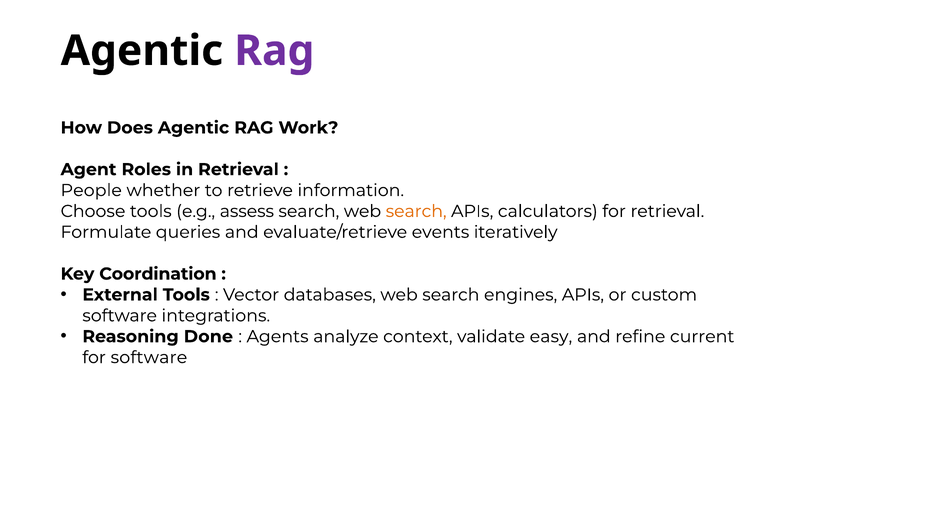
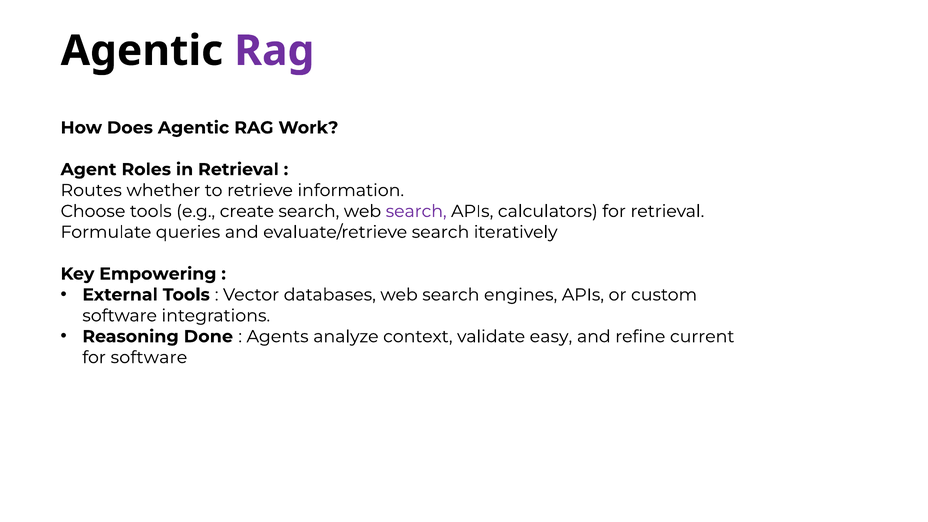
People: People -> Routes (91, 190)
assess: assess -> create (247, 211)
search colour: orange -> purple (416, 211)
evaluate/retrieve events: events -> search (441, 232)
Coordination: Coordination -> Empowering (158, 274)
